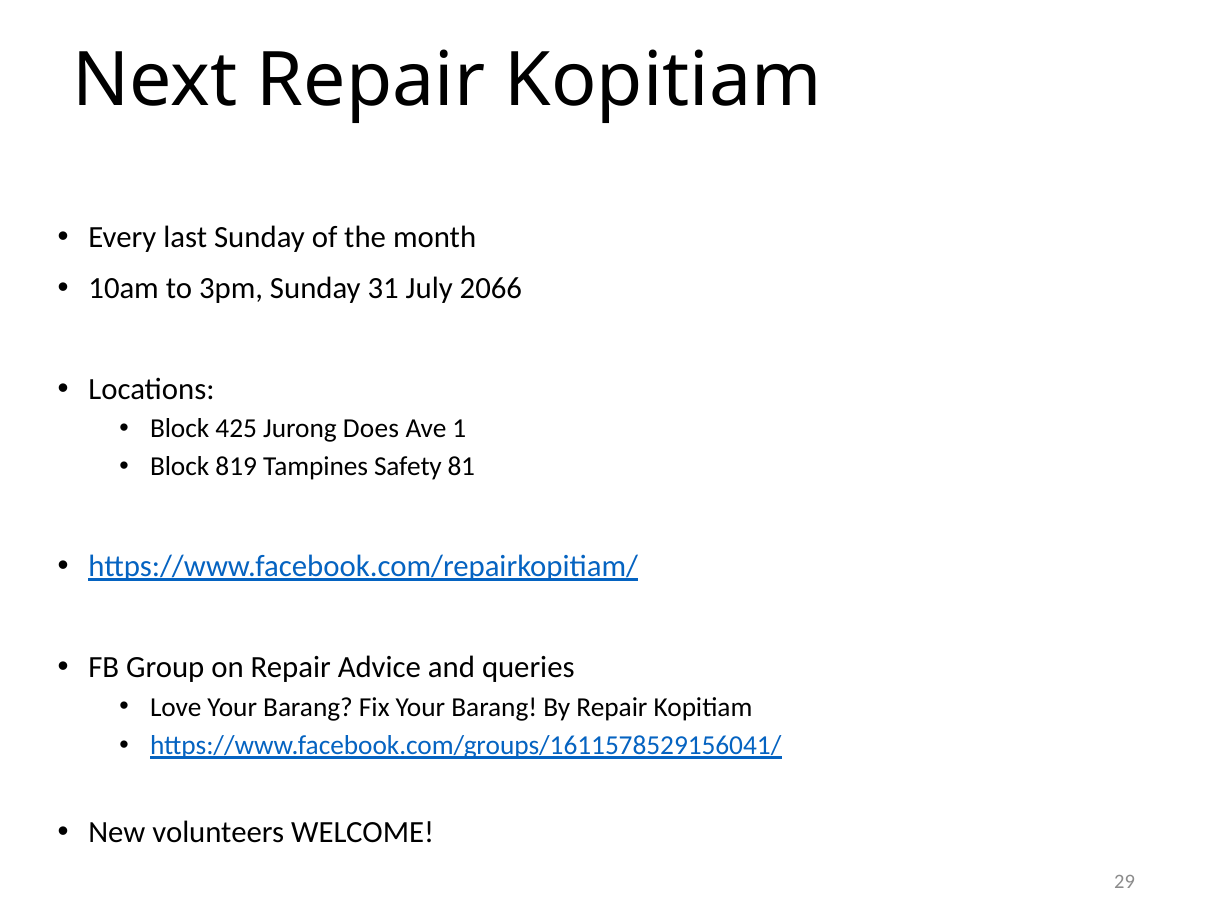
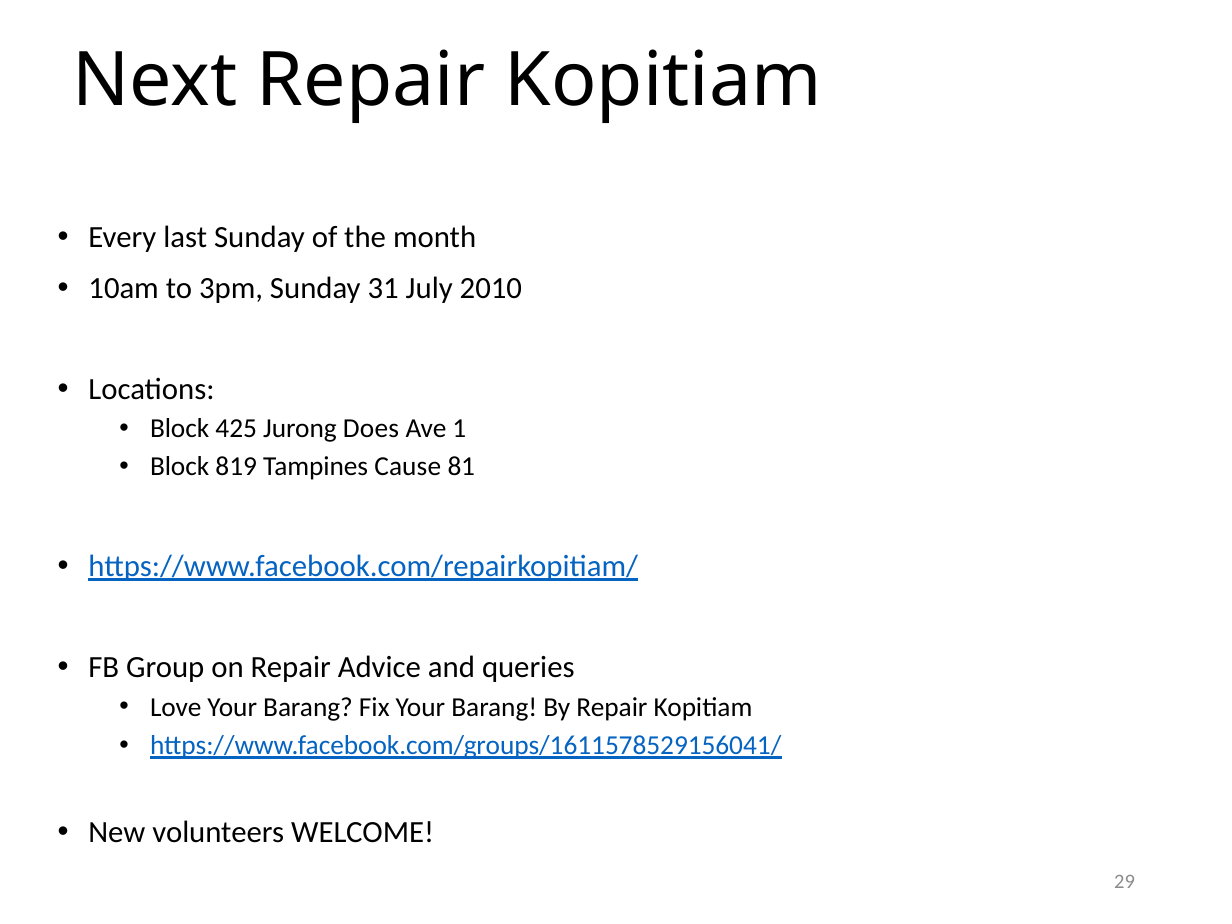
2066: 2066 -> 2010 (491, 288)
Safety: Safety -> Cause (408, 467)
